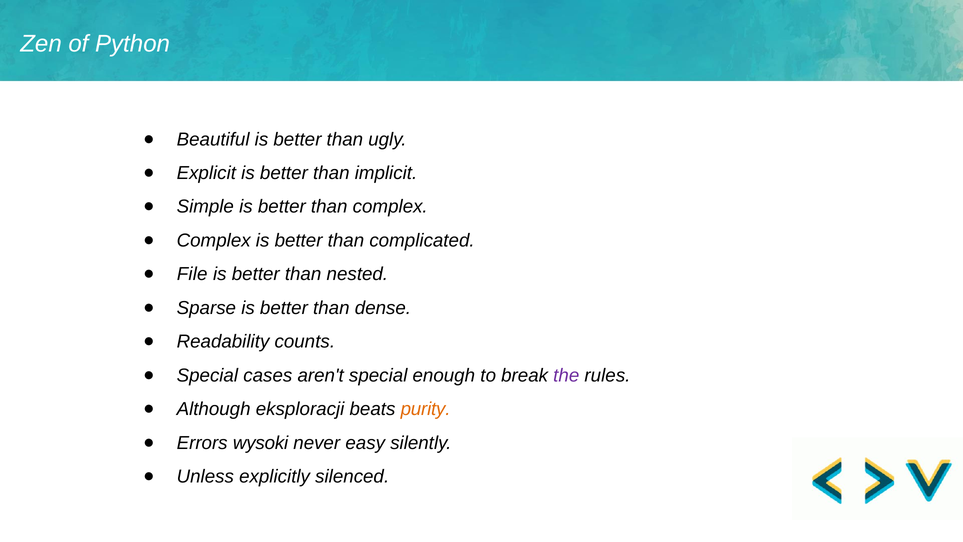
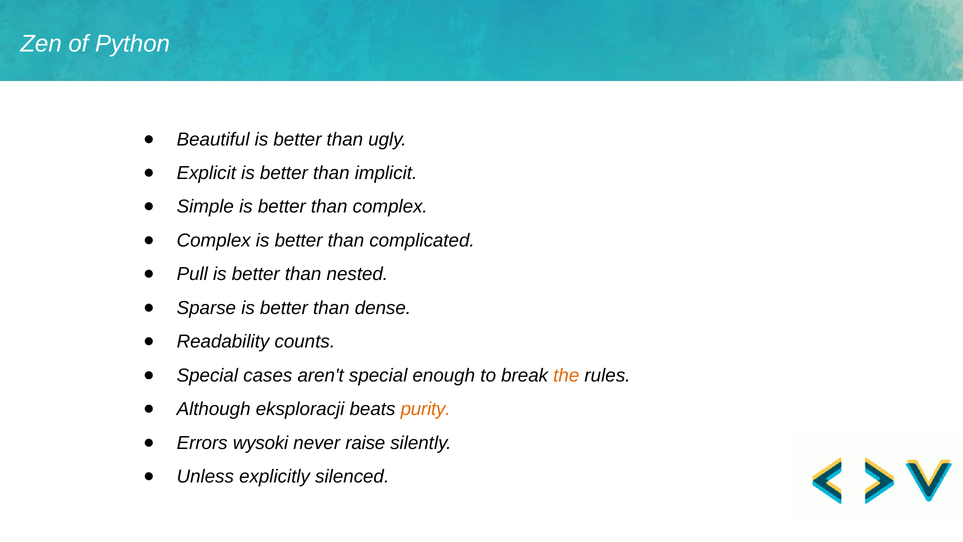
File: File -> Pull (192, 274)
the colour: purple -> orange (566, 375)
easy: easy -> raise (365, 443)
